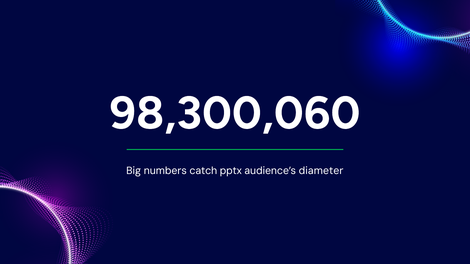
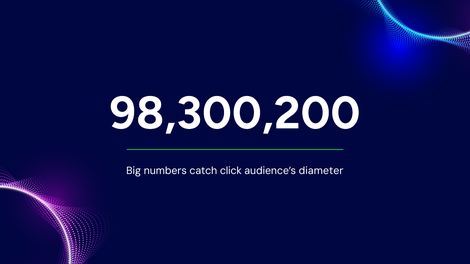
98,300,060: 98,300,060 -> 98,300,200 (235, 114)
pptx: pptx -> click (231, 171)
